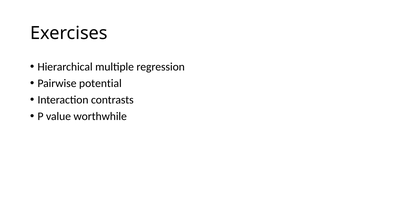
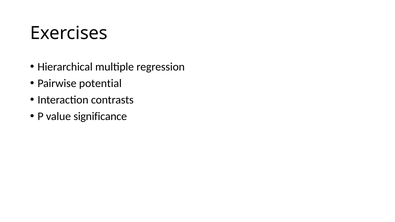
worthwhile: worthwhile -> significance (100, 116)
